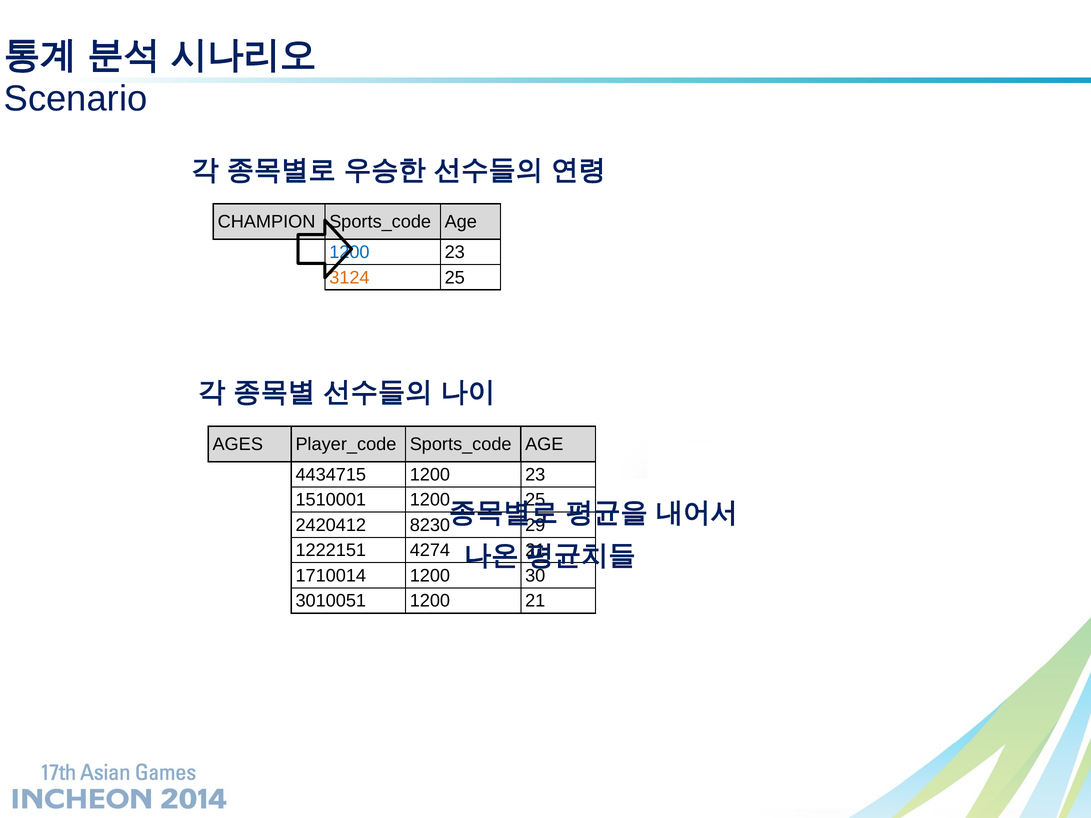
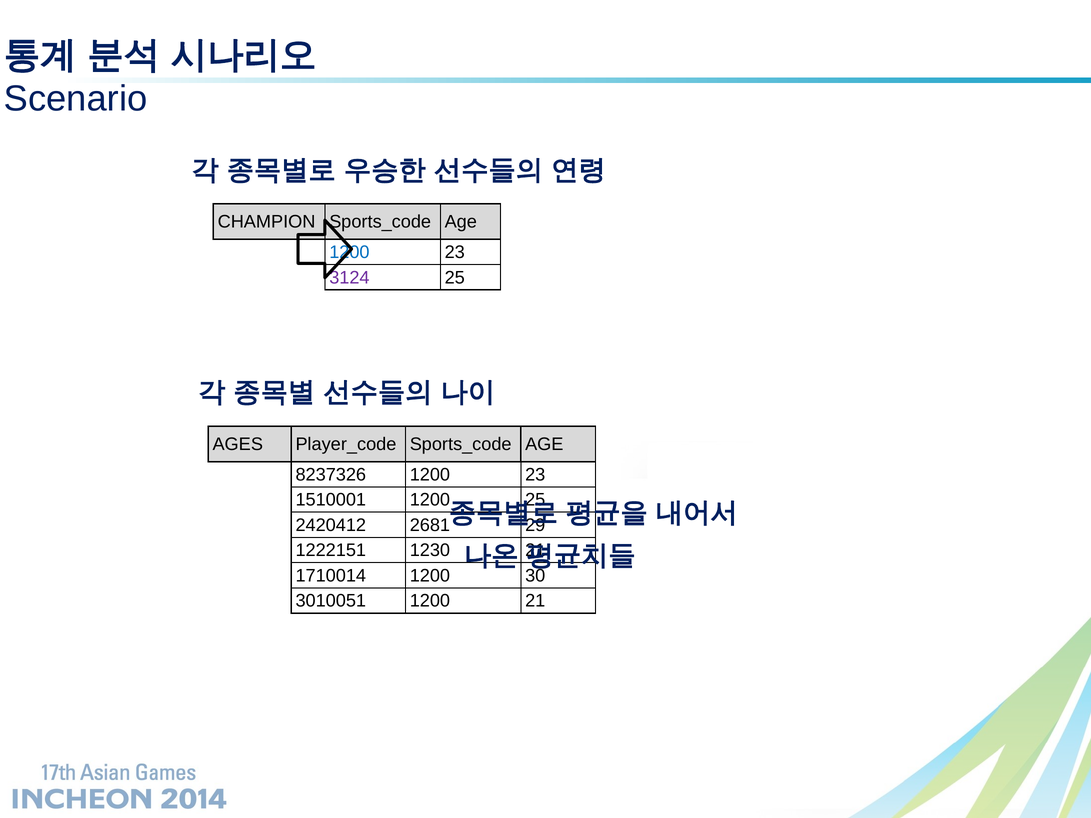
3124 colour: orange -> purple (349, 278)
4434715: 4434715 -> 8237326 (331, 475)
8230: 8230 -> 2681 (430, 525)
4274: 4274 -> 1230 (430, 551)
